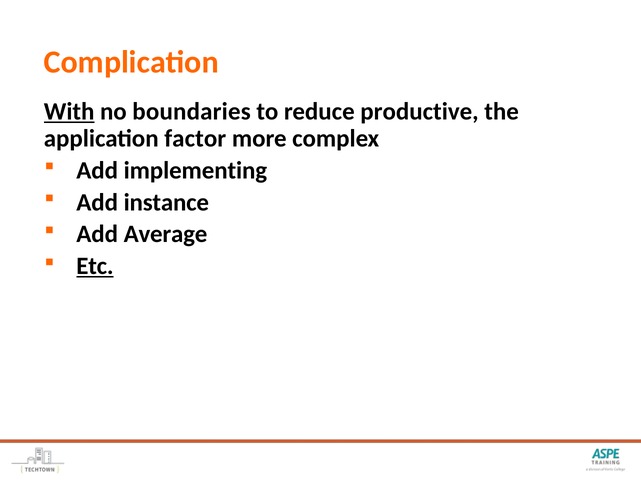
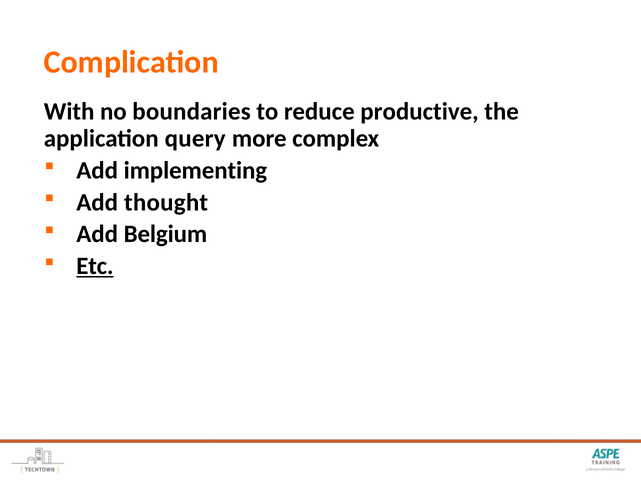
With underline: present -> none (69, 111)
factor: factor -> query (195, 138)
instance: instance -> thought (166, 202)
Average: Average -> Belgium (165, 234)
